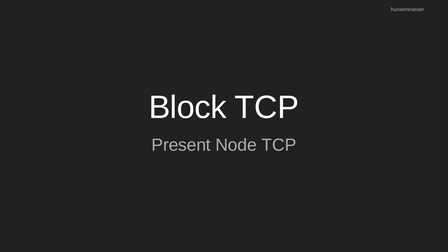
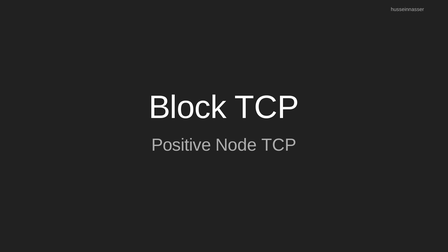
Present: Present -> Positive (181, 145)
